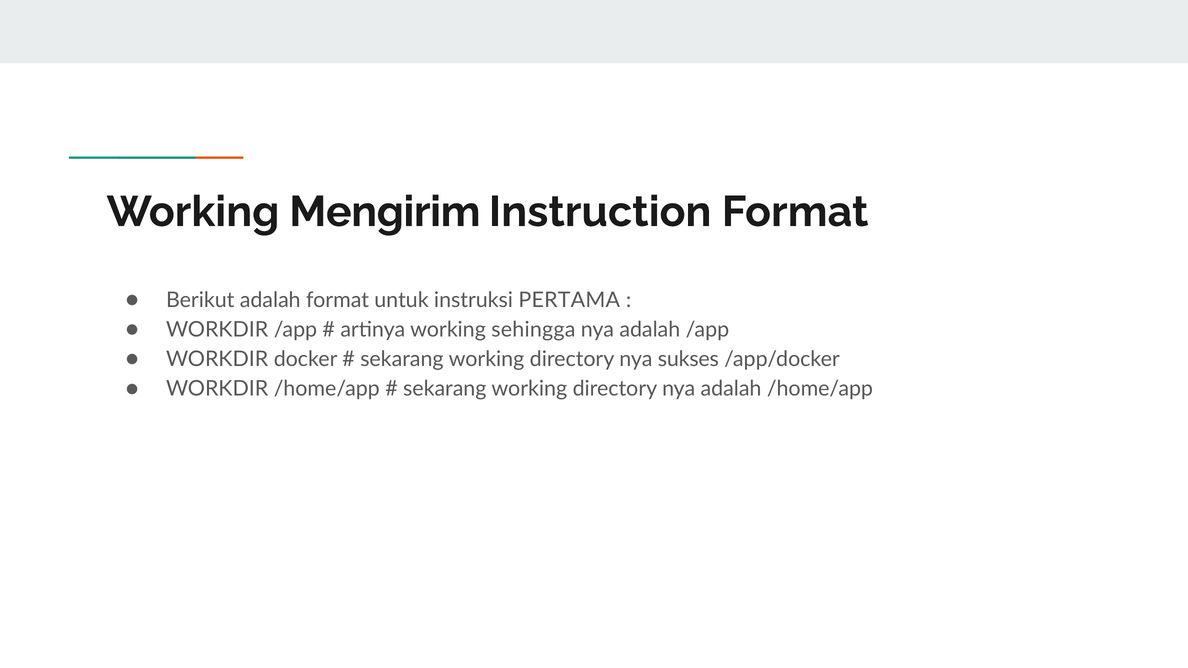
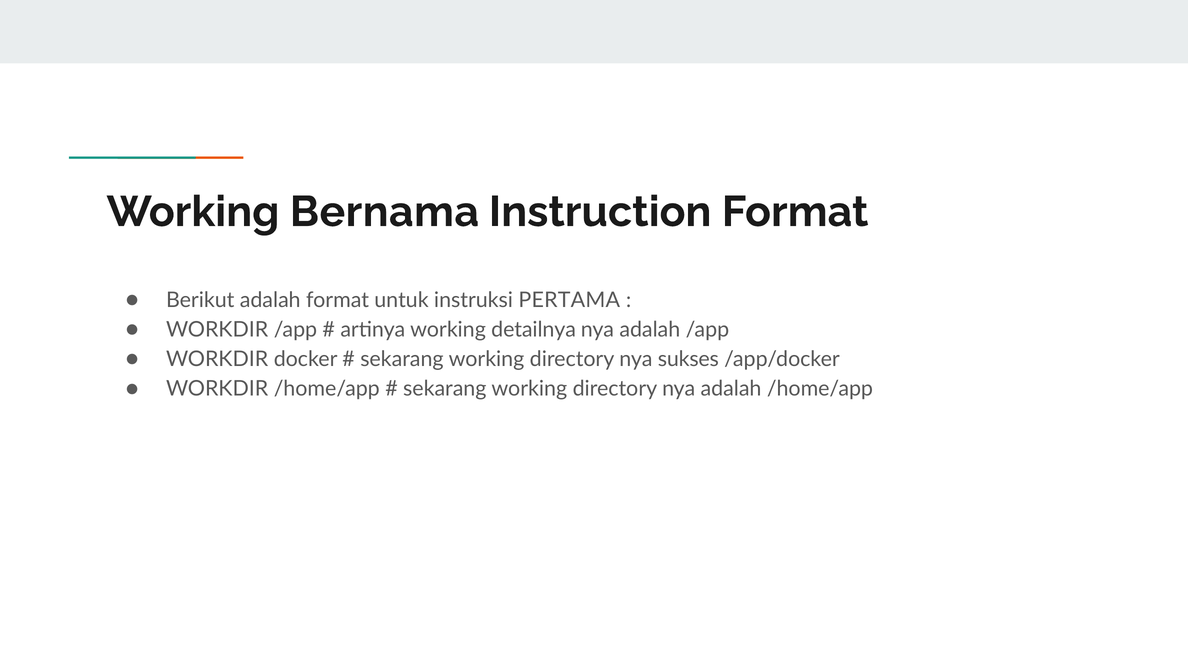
Mengirim: Mengirim -> Bernama (384, 212)
sehingga: sehingga -> detailnya (534, 330)
